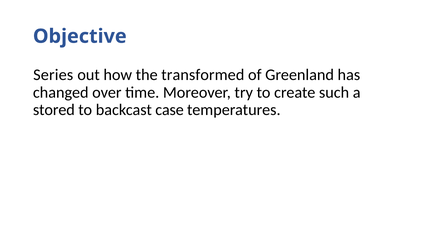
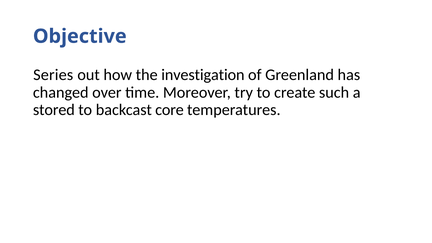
transformed: transformed -> investigation (203, 75)
case: case -> core (170, 110)
